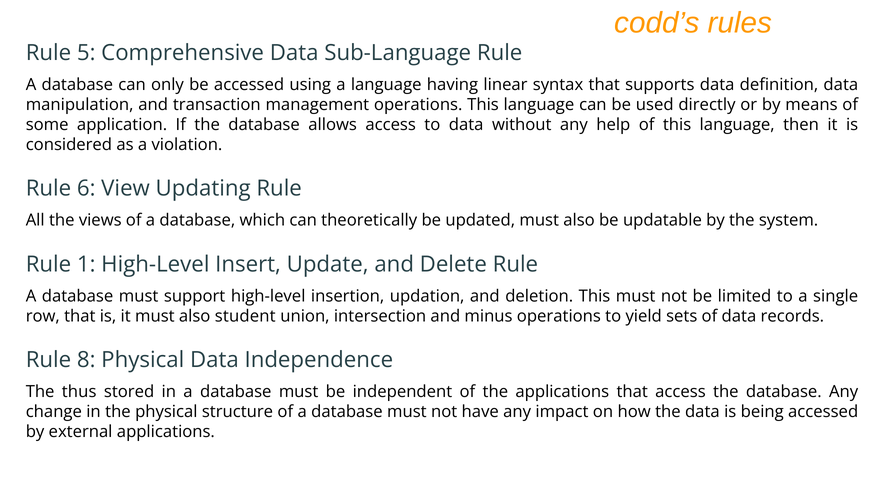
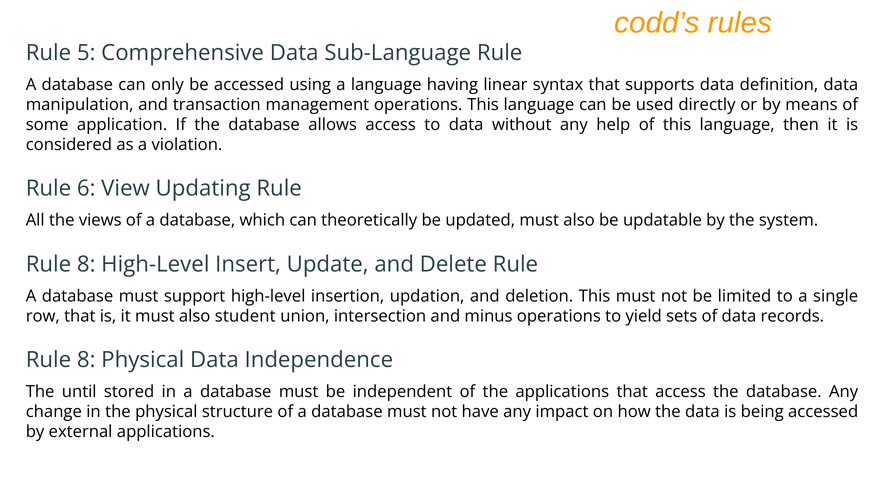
1: 1 -> 8 (86, 264)
thus: thus -> until (79, 392)
